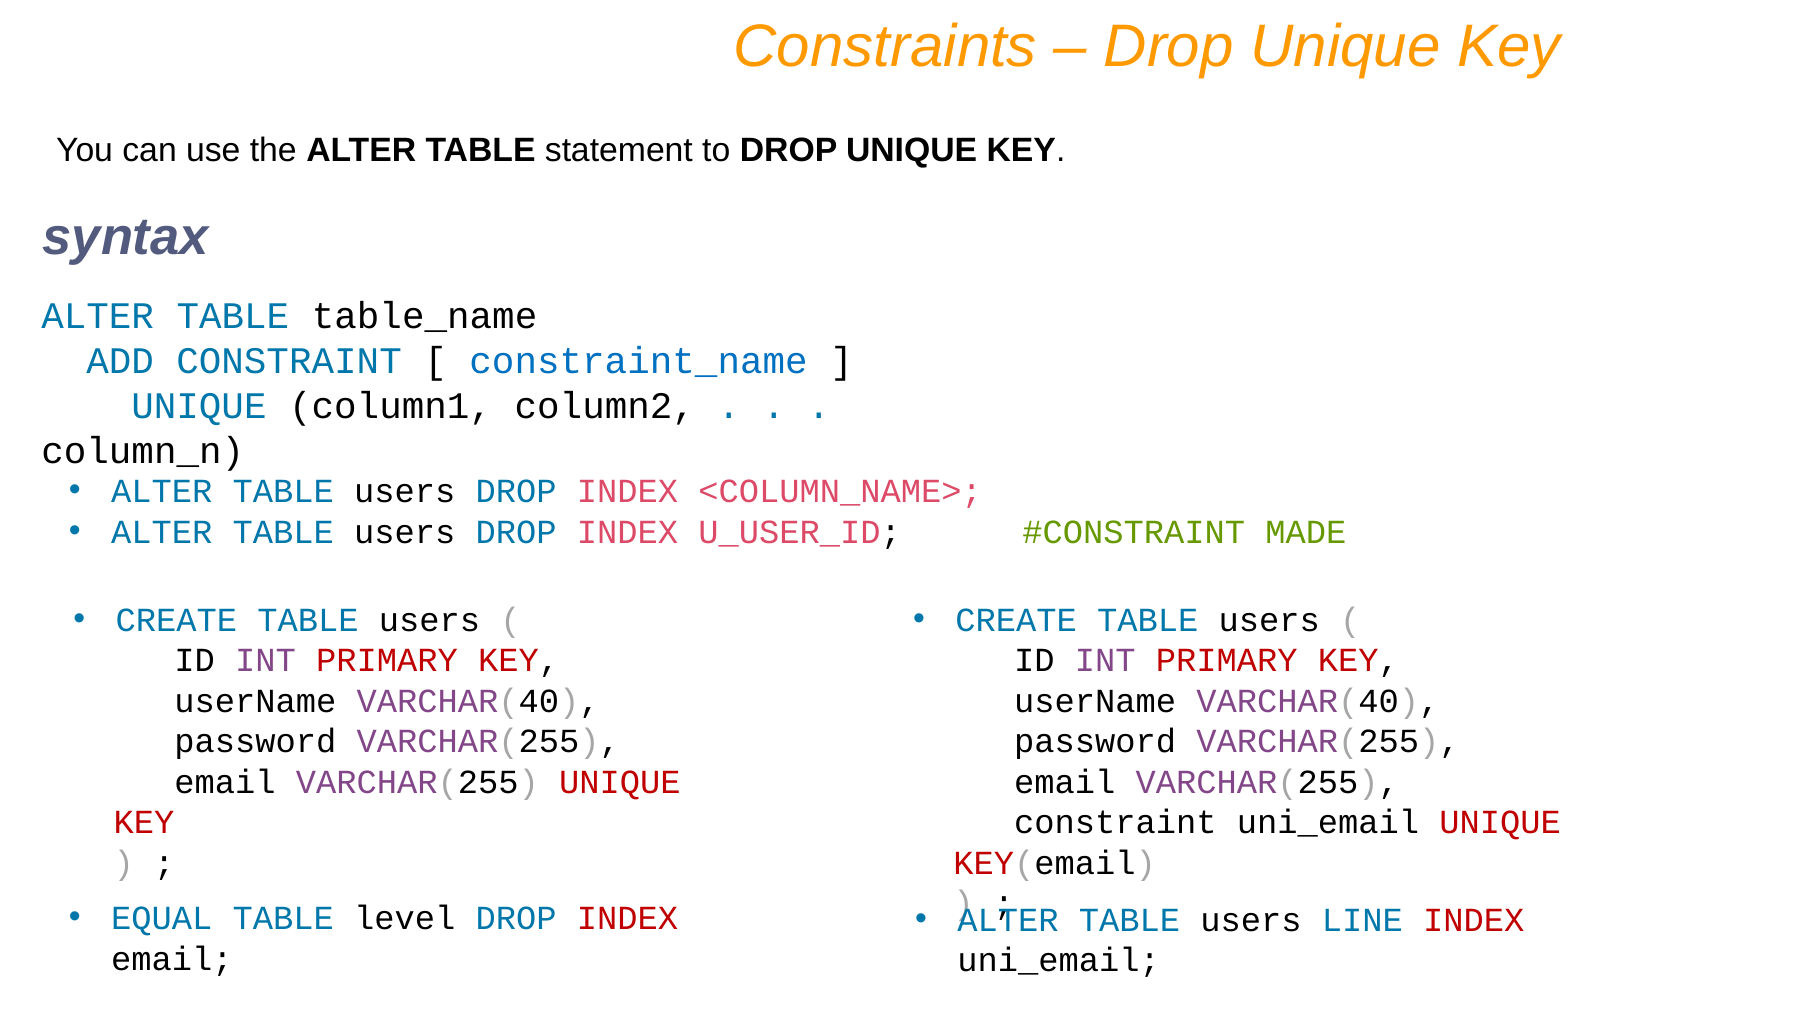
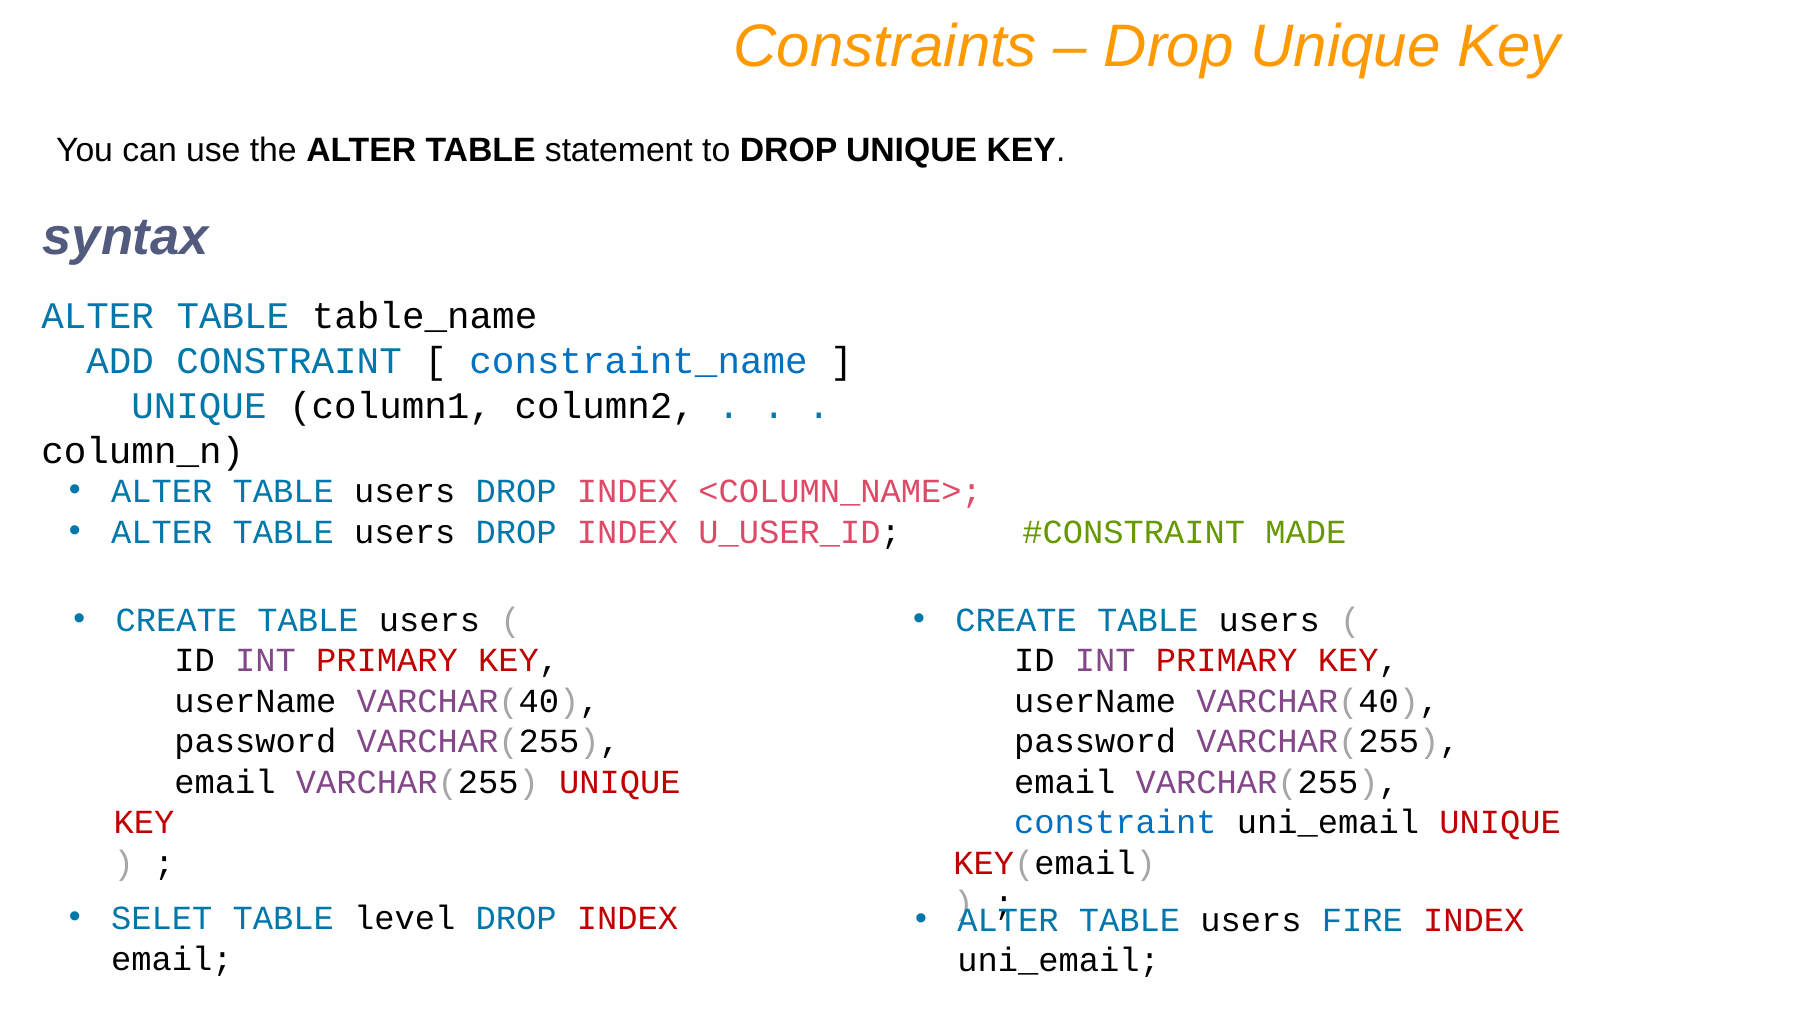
constraint colour: black -> blue (1115, 823)
EQUAL: EQUAL -> SELET (162, 919)
LINE: LINE -> FIRE (1362, 920)
